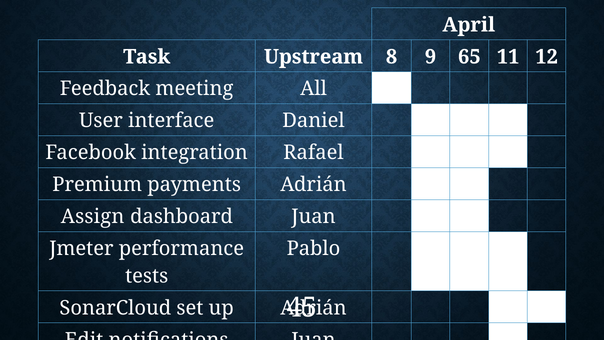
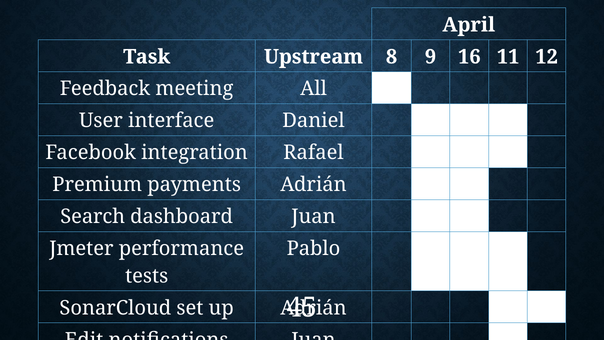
65: 65 -> 16 (469, 57)
Assign: Assign -> Search (93, 217)
